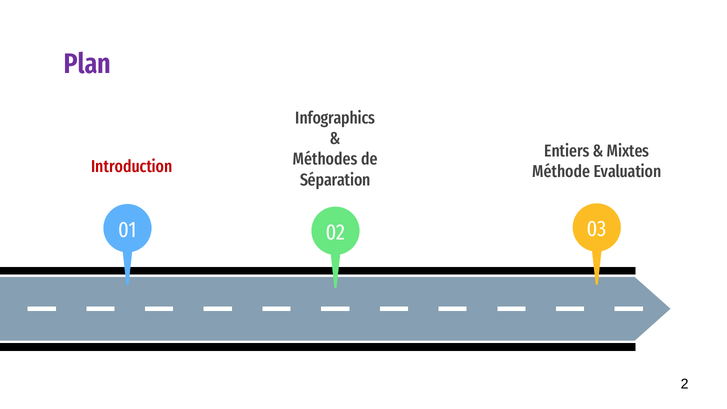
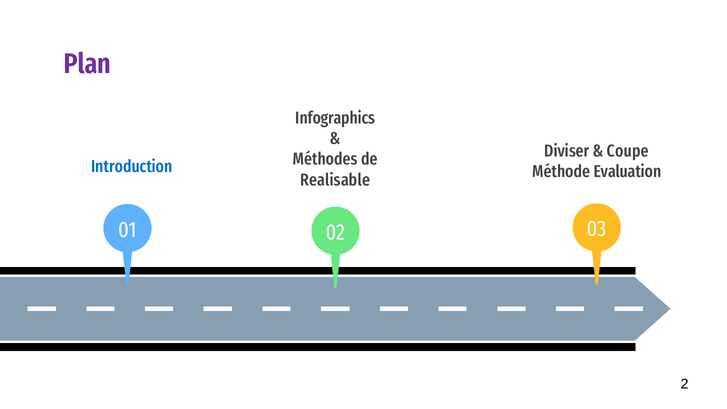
Entiers: Entiers -> Diviser (567, 151)
Mixtes: Mixtes -> Coupe (628, 151)
Introduction colour: red -> blue (132, 167)
Séparation: Séparation -> Realisable (335, 180)
